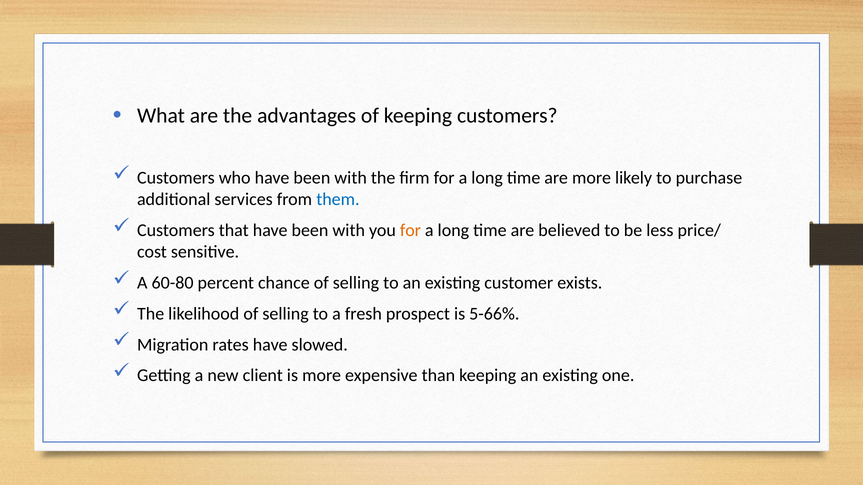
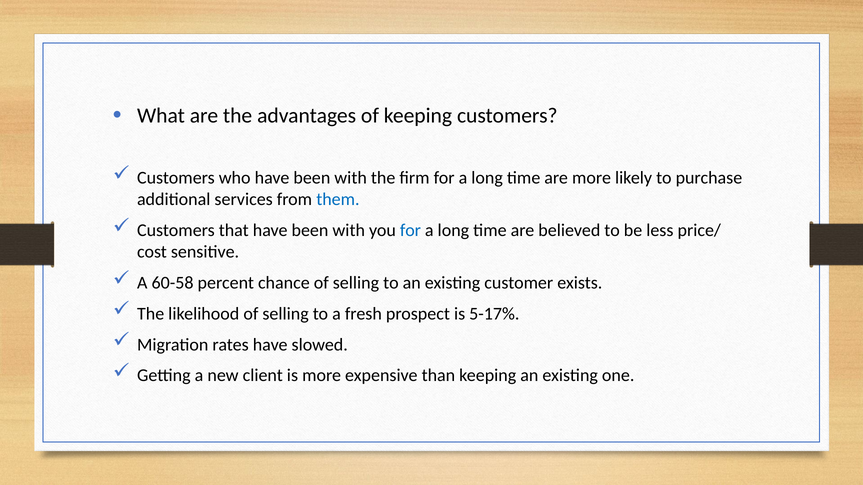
for colour: orange -> blue (410, 231)
60-80: 60-80 -> 60-58 (173, 283)
5-66%: 5-66% -> 5-17% (494, 314)
